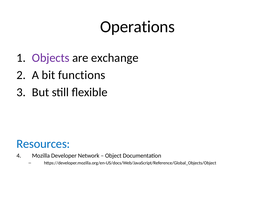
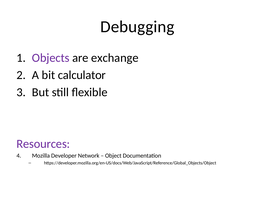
Operations: Operations -> Debugging (137, 27)
functions: functions -> calculator (82, 75)
Resources colour: blue -> purple (43, 143)
